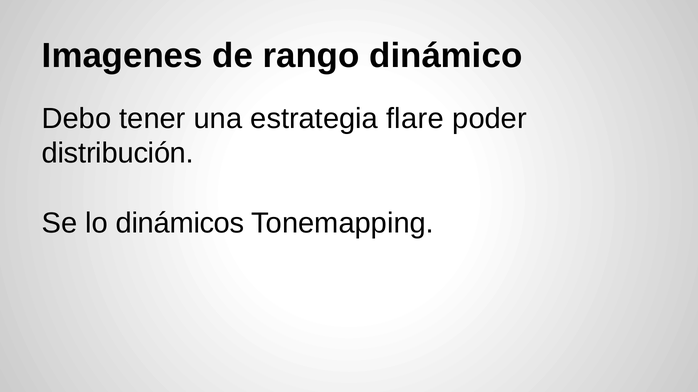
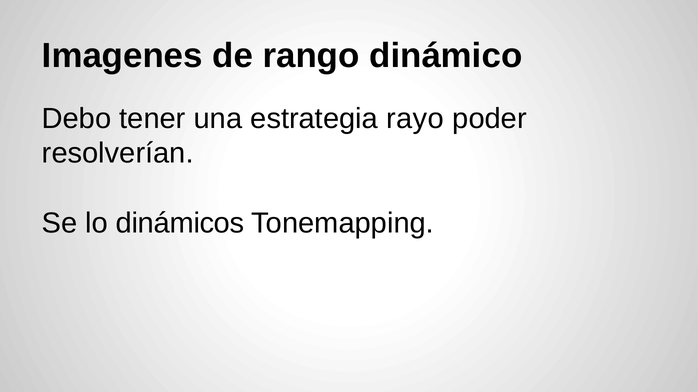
flare: flare -> rayo (415, 119)
distribución: distribución -> resolverían (118, 154)
